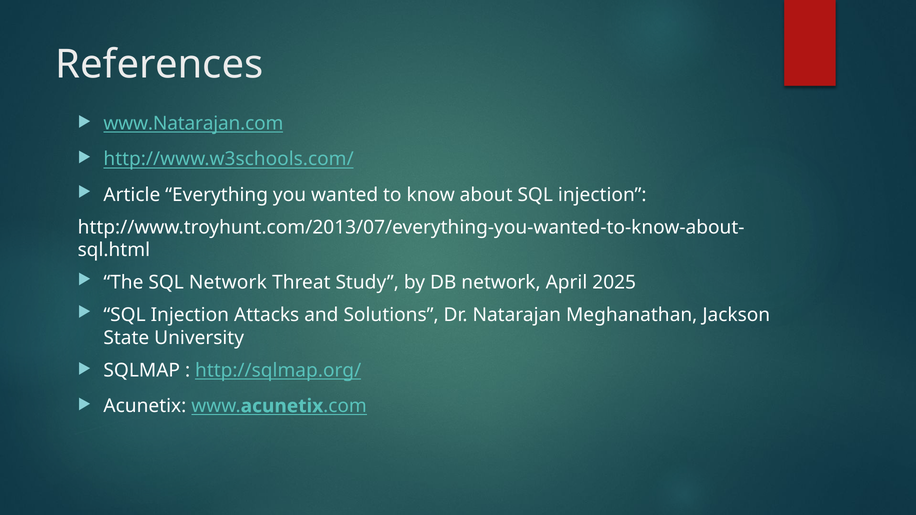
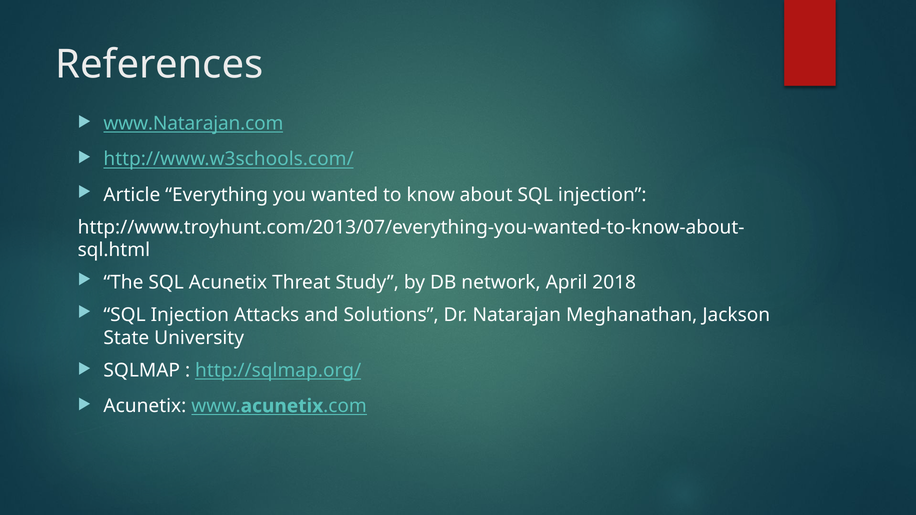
SQL Network: Network -> Acunetix (228, 283)
2025: 2025 -> 2018 (614, 283)
